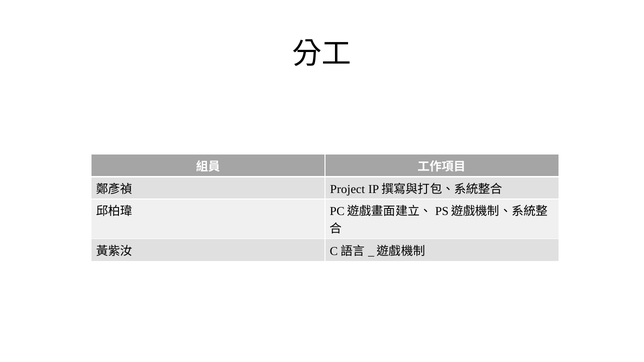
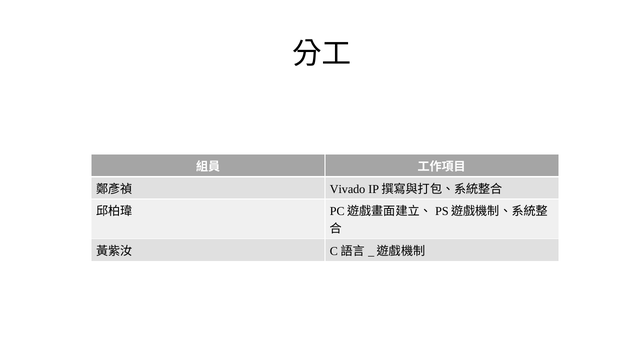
Project: Project -> Vivado (348, 189)
